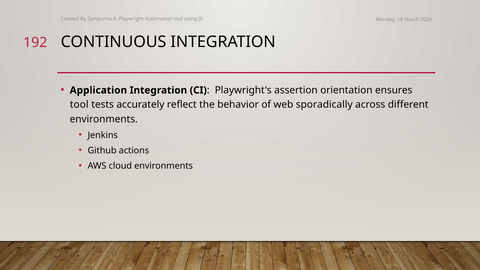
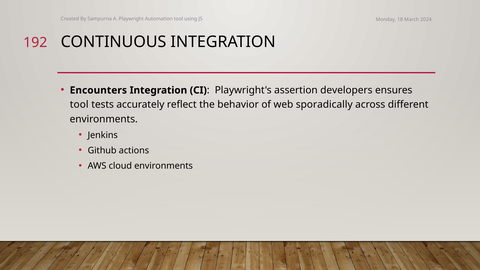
Application: Application -> Encounters (98, 90)
orientation: orientation -> developers (346, 90)
